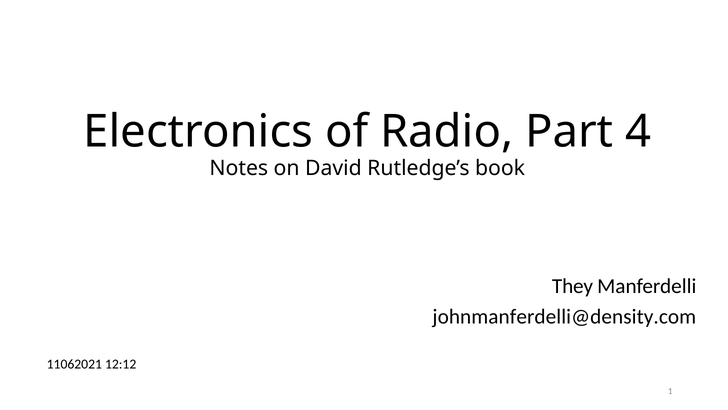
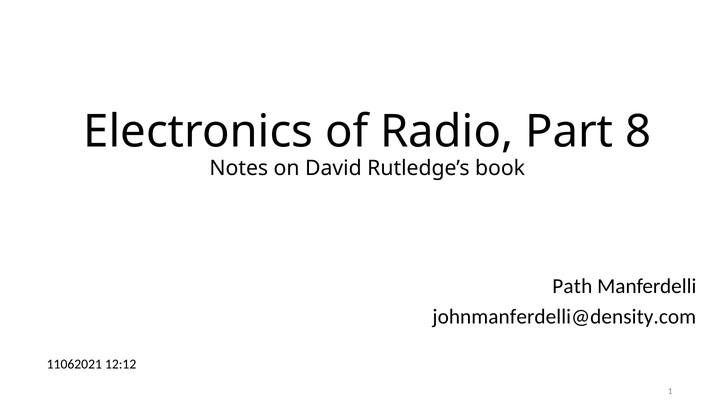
4: 4 -> 8 (638, 132)
They: They -> Path (572, 286)
